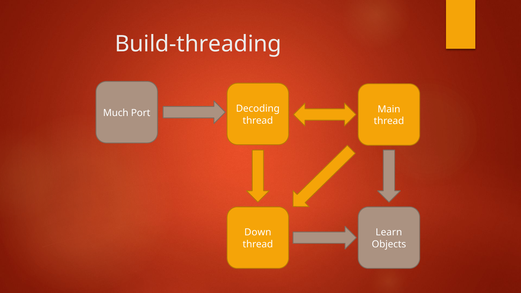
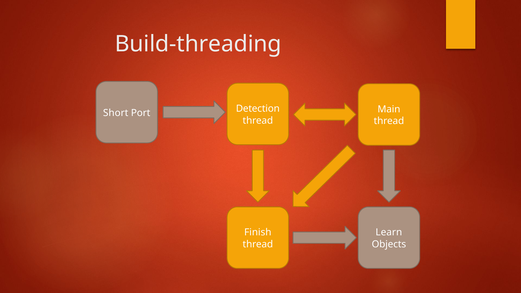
Decoding: Decoding -> Detection (258, 109)
Much: Much -> Short (116, 113)
Down: Down -> Finish (258, 232)
